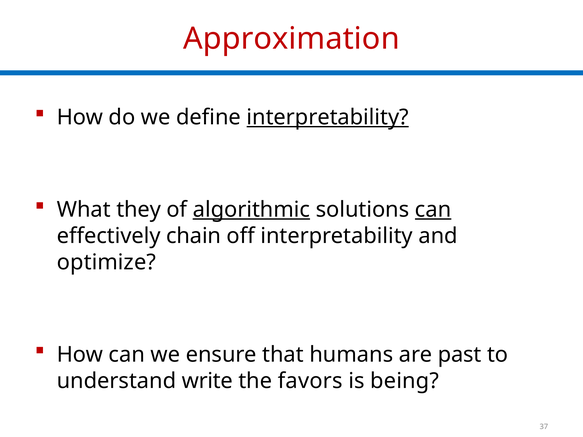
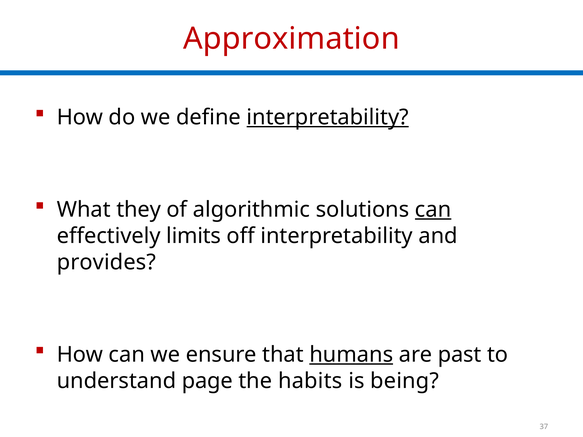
algorithmic underline: present -> none (251, 210)
chain: chain -> limits (194, 236)
optimize: optimize -> provides (106, 262)
humans underline: none -> present (351, 355)
write: write -> page (207, 381)
favors: favors -> habits (310, 381)
